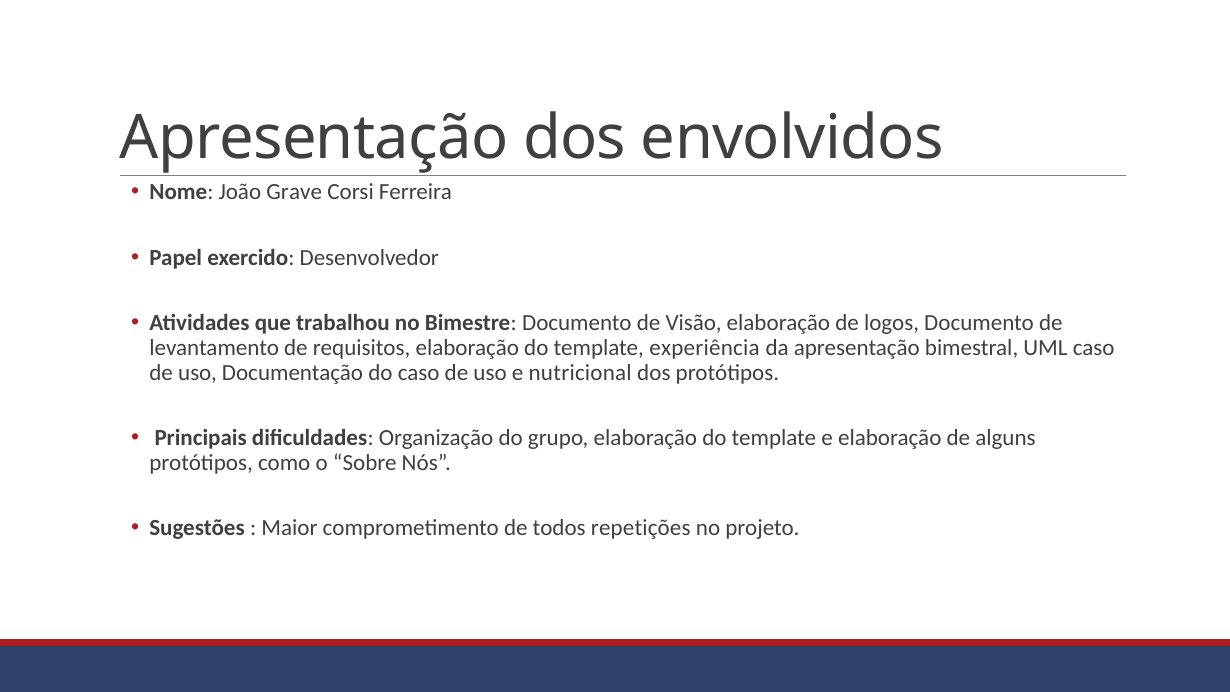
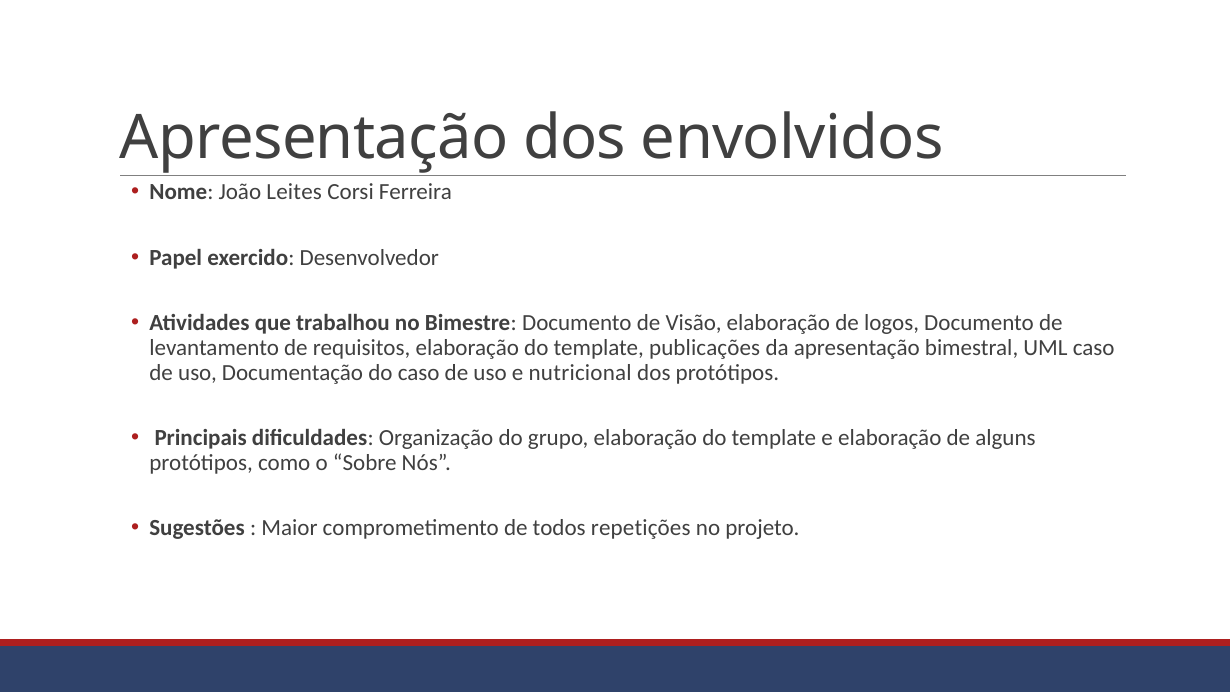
Grave: Grave -> Leites (294, 192)
experiência: experiência -> publicações (705, 348)
